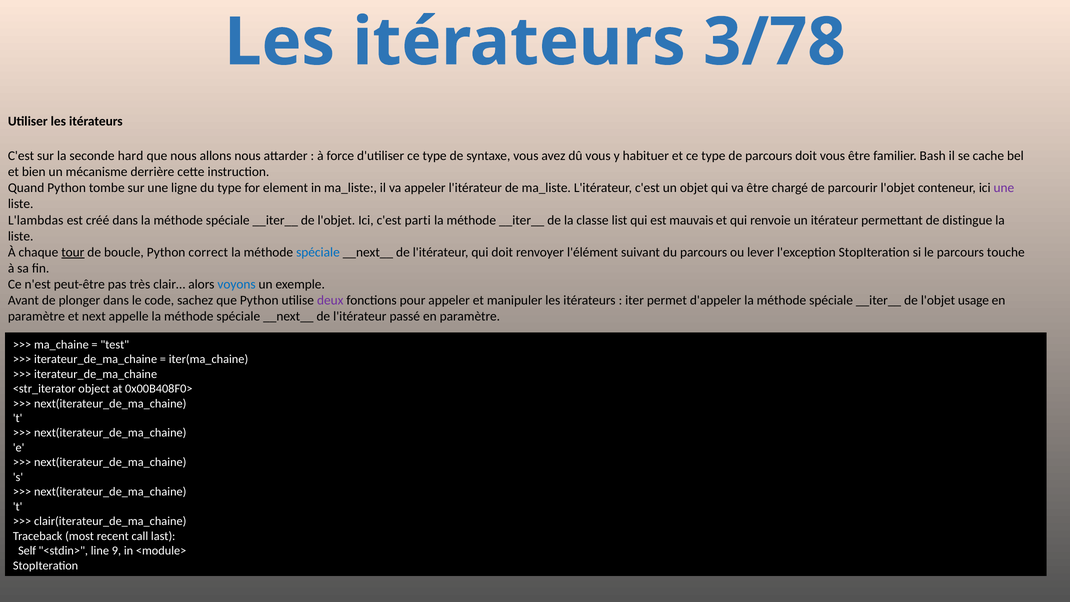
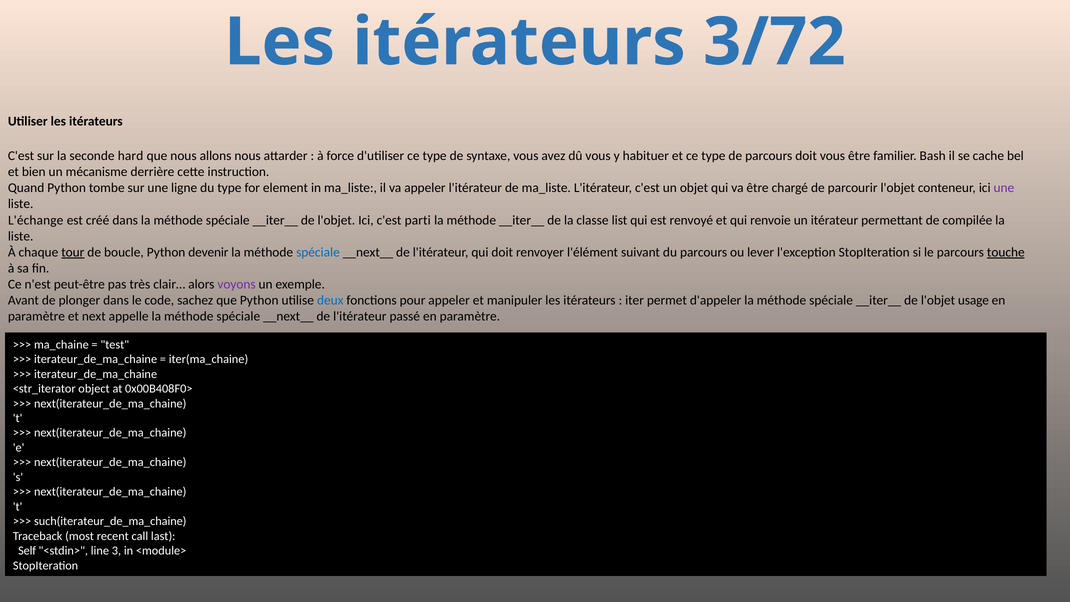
3/78: 3/78 -> 3/72 (774, 42)
L'lambdas: L'lambdas -> L'échange (36, 220)
mauvais: mauvais -> renvoyé (691, 220)
distingue: distingue -> compilée (967, 220)
correct: correct -> devenir (208, 252)
touche underline: none -> present (1006, 252)
voyons colour: blue -> purple (237, 284)
deux colour: purple -> blue (330, 300)
clair(iterateur_de_ma_chaine: clair(iterateur_de_ma_chaine -> such(iterateur_de_ma_chaine (110, 521)
9: 9 -> 3 (116, 551)
